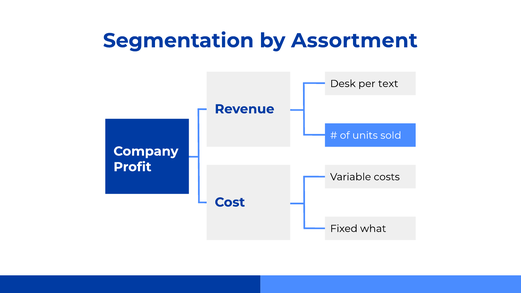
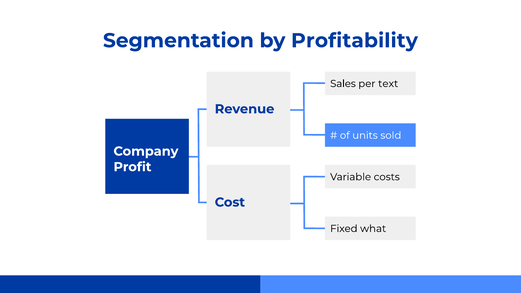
Assortment: Assortment -> Profitability (354, 41)
Desk: Desk -> Sales (343, 84)
